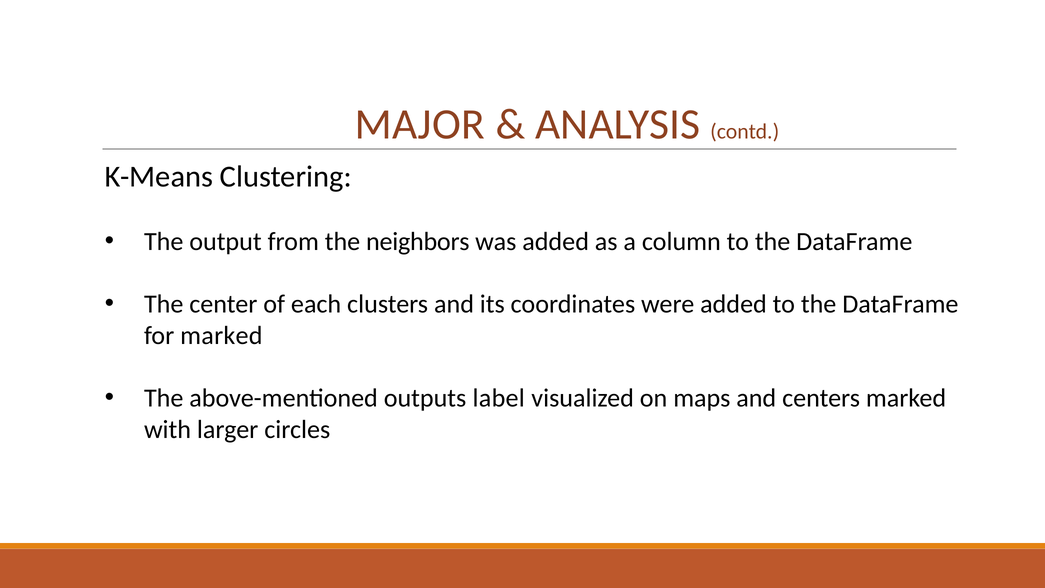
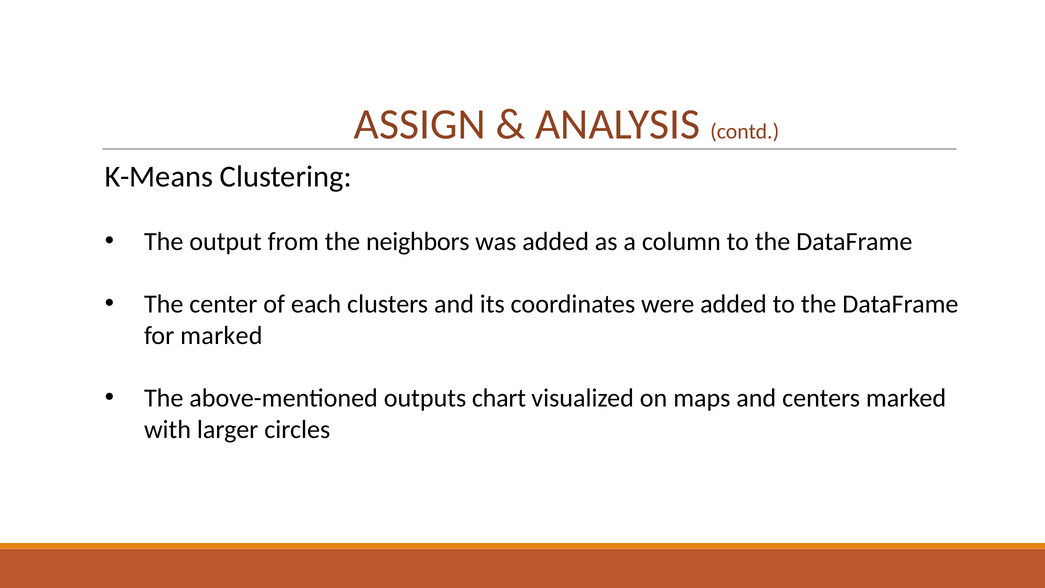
MAJOR: MAJOR -> ASSIGN (420, 124)
label: label -> chart (499, 398)
